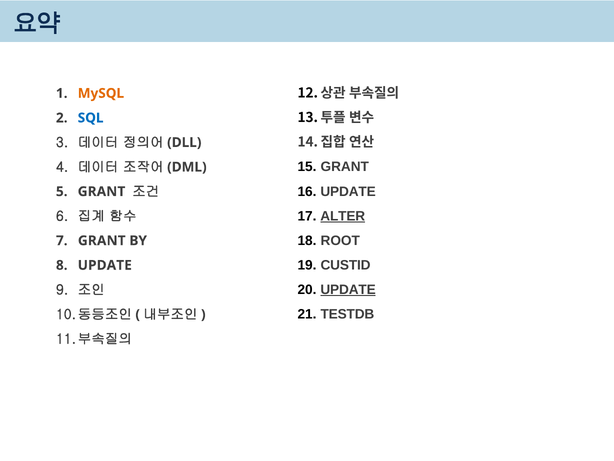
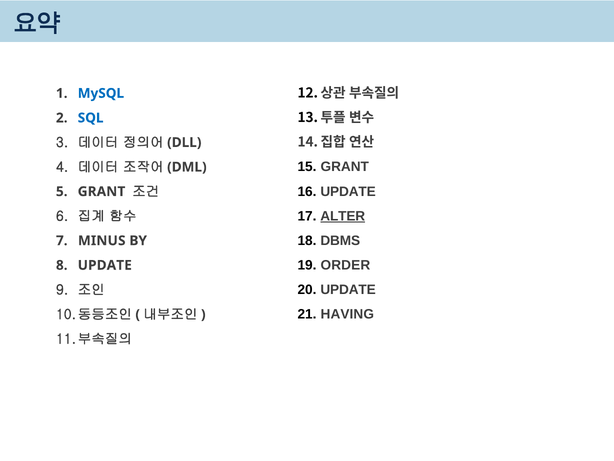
MySQL colour: orange -> blue (101, 93)
ROOT: ROOT -> DBMS (340, 240)
GRANT: GRANT -> MINUS (102, 240)
CUSTID: CUSTID -> ORDER (345, 265)
UPDATE underline: present -> none (348, 289)
TESTDB: TESTDB -> HAVING (347, 314)
